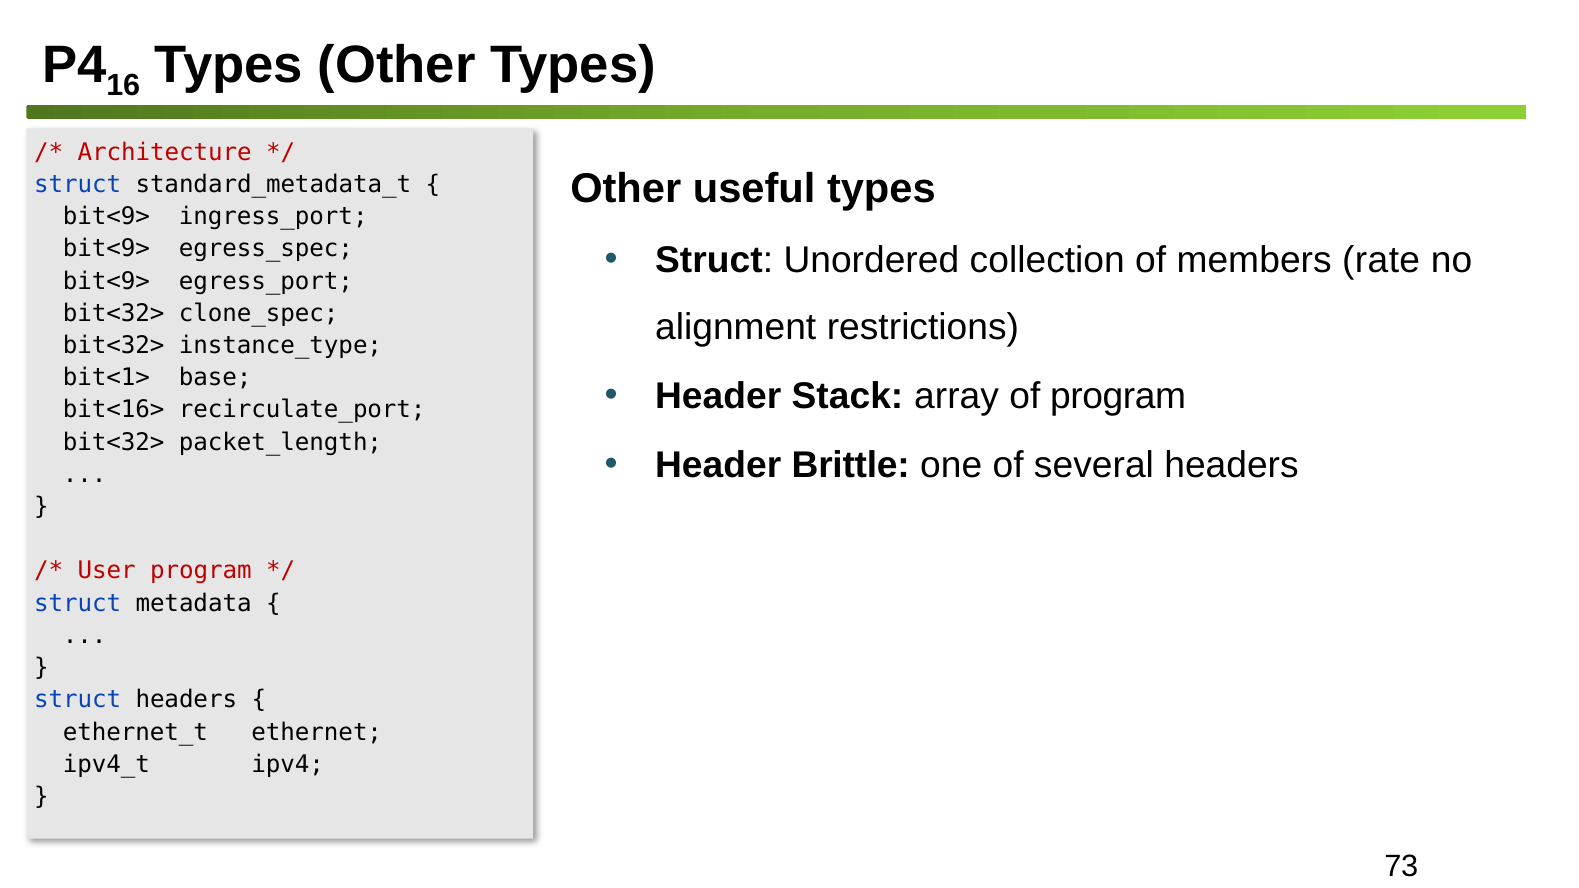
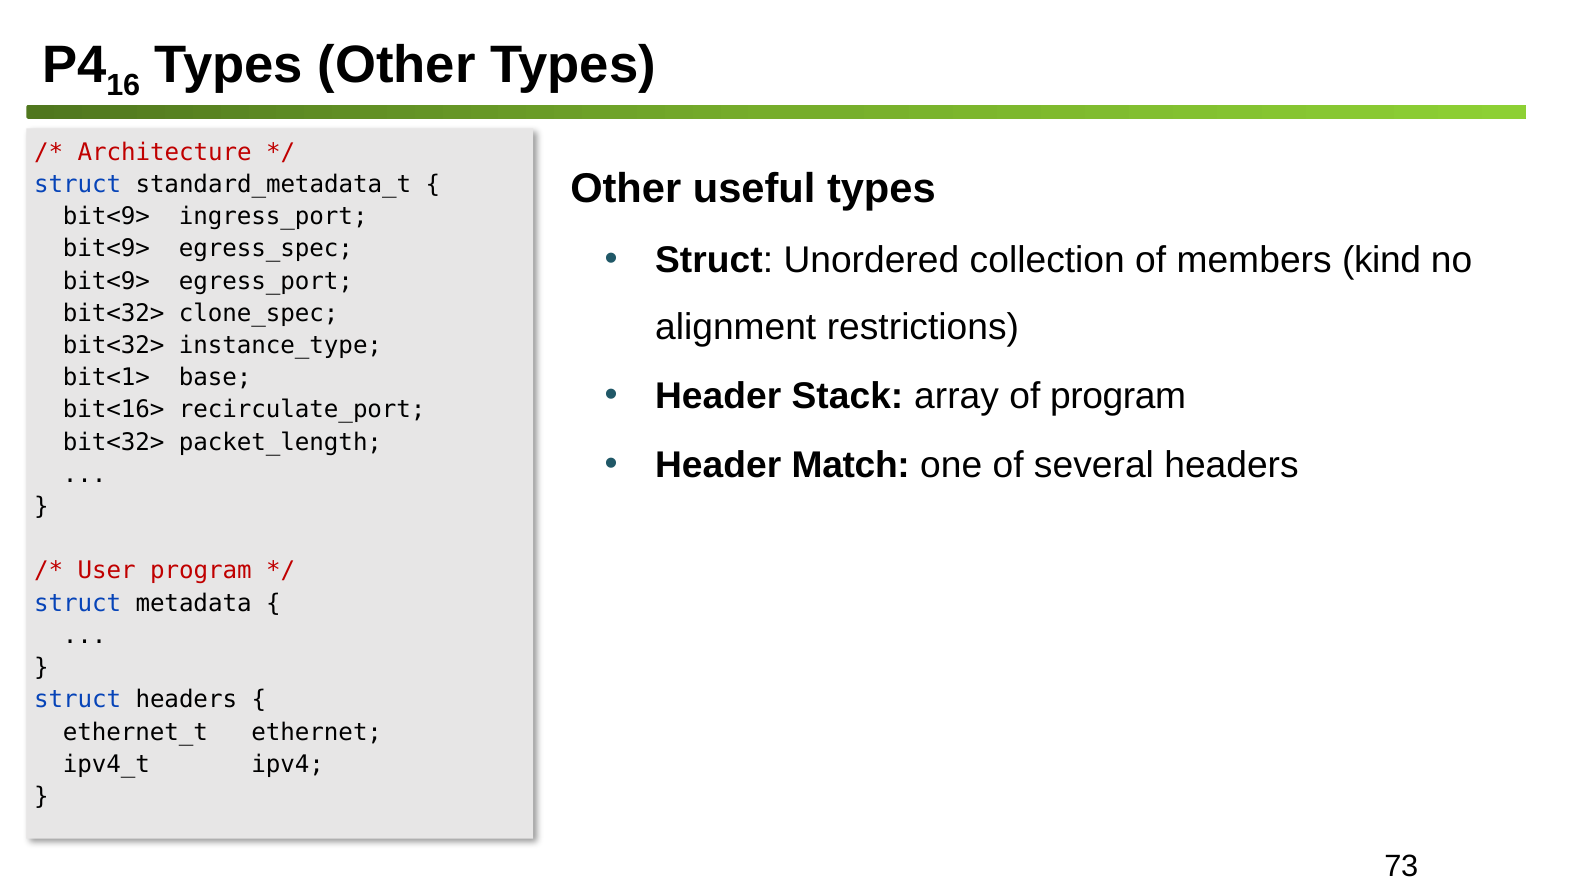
rate: rate -> kind (1382, 261)
Brittle: Brittle -> Match (851, 465)
